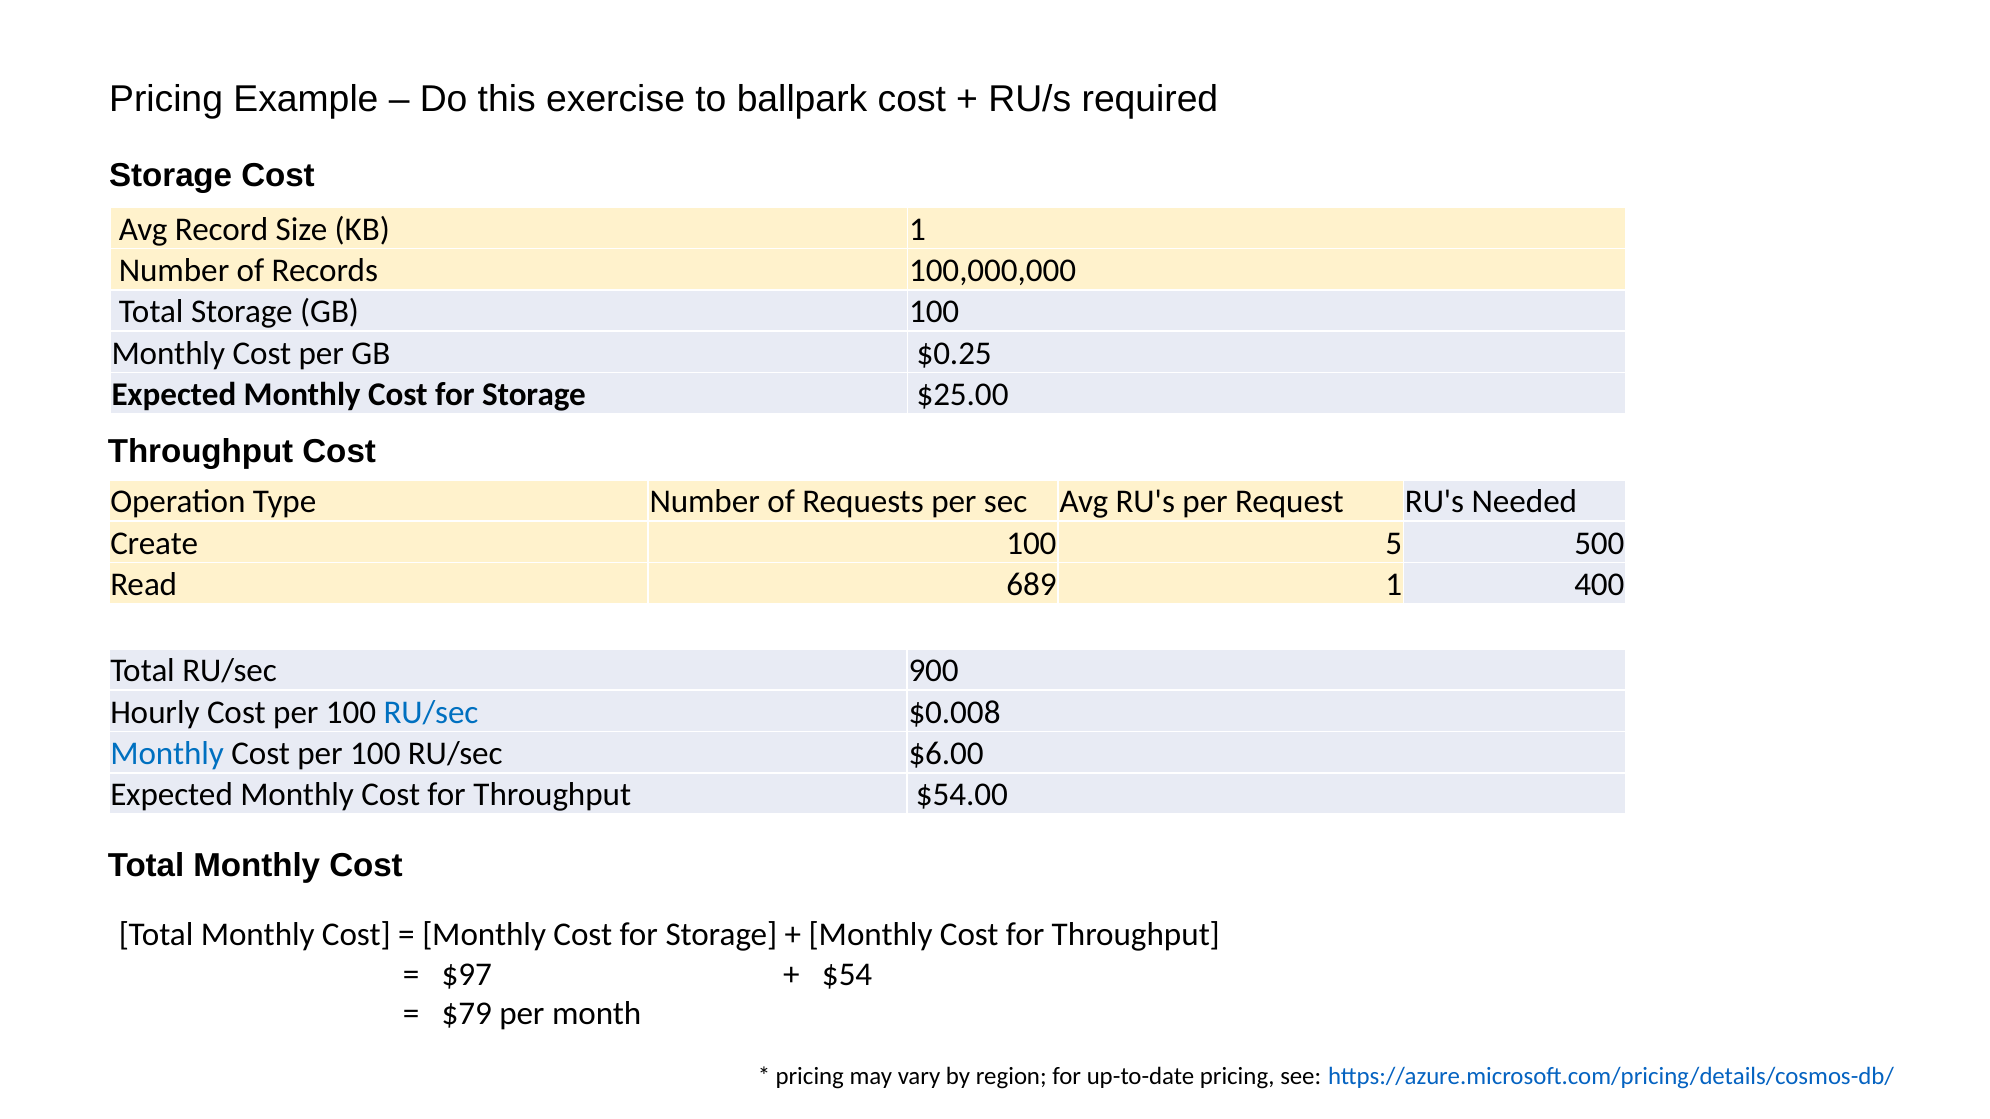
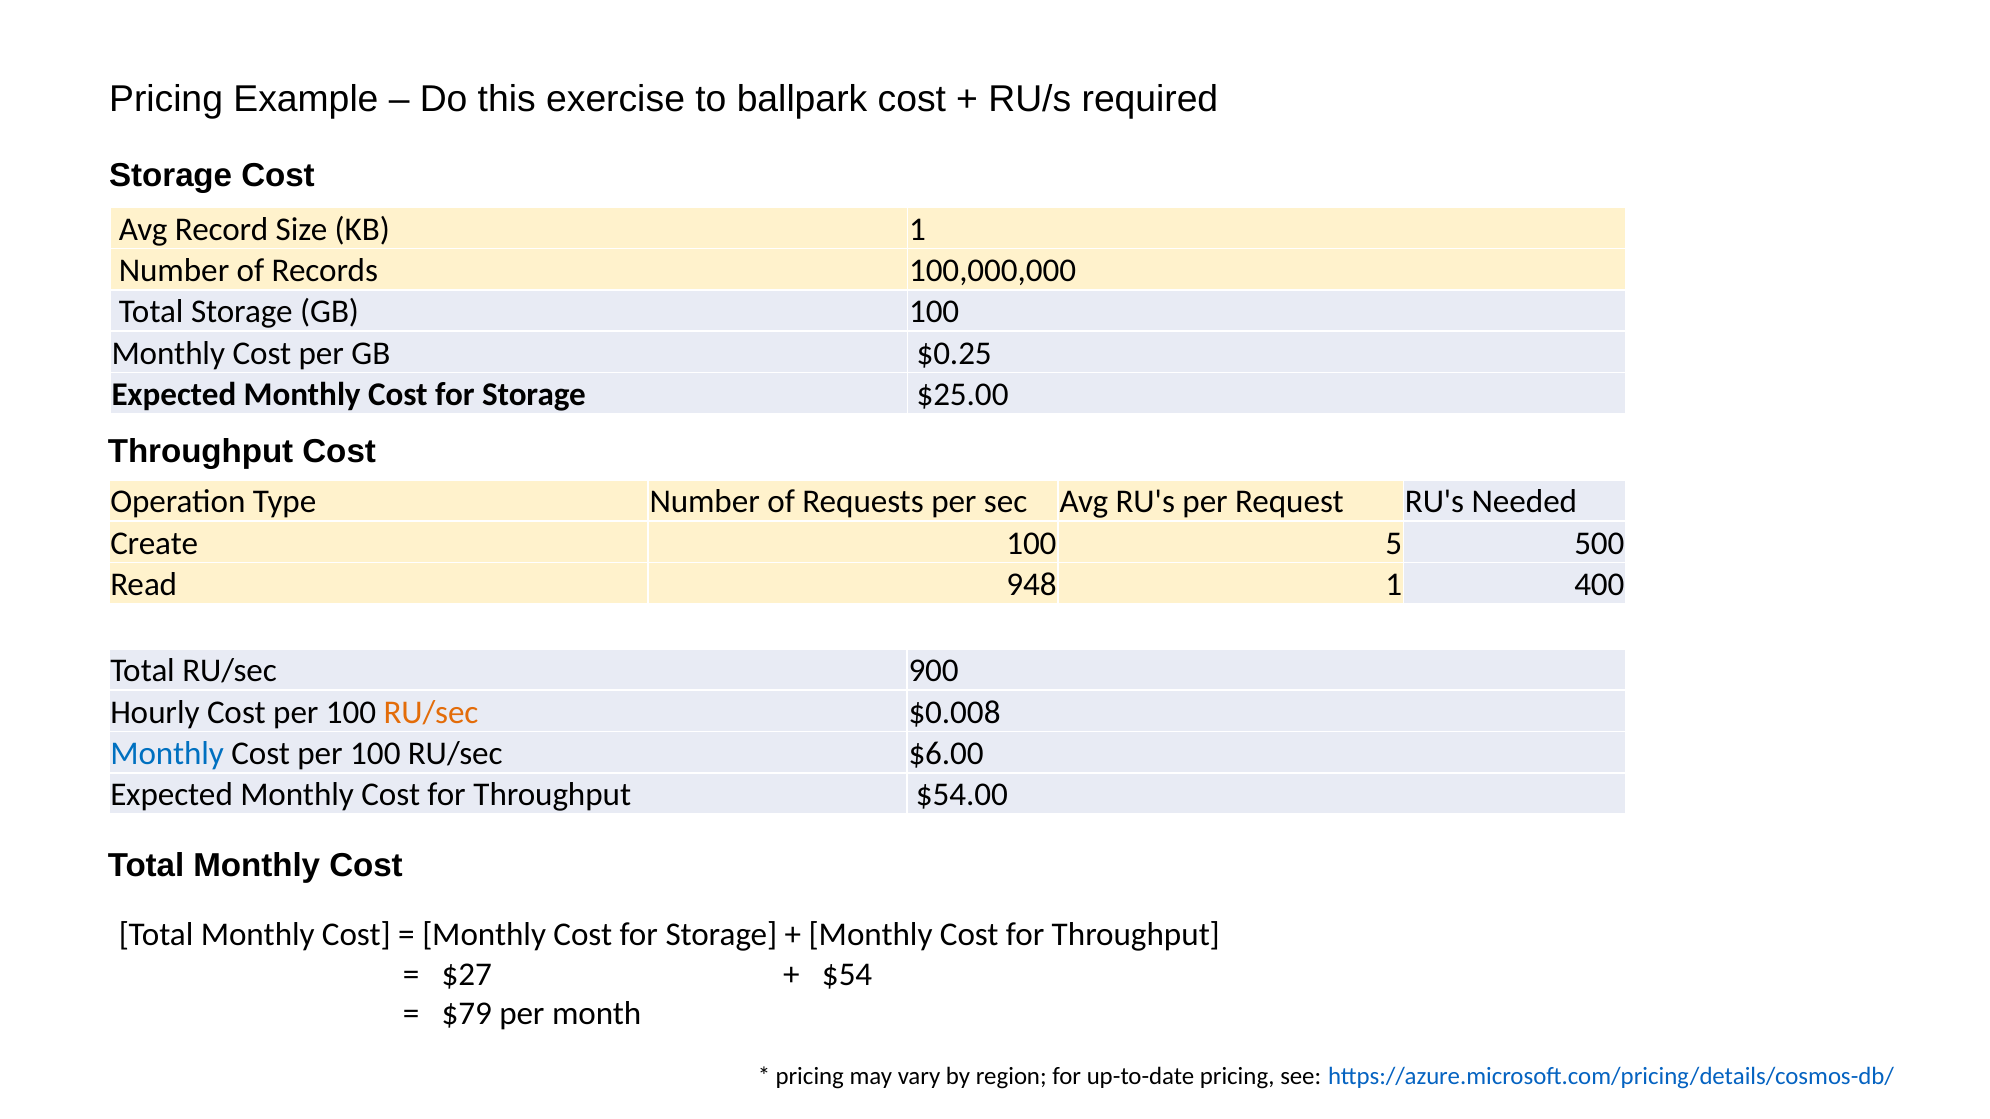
689: 689 -> 948 (1031, 585)
RU/sec colour: blue -> orange (431, 713)
$97: $97 -> $27 (467, 975)
